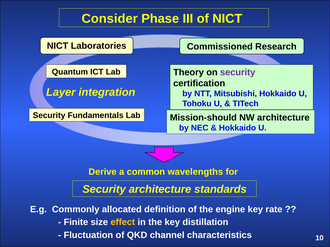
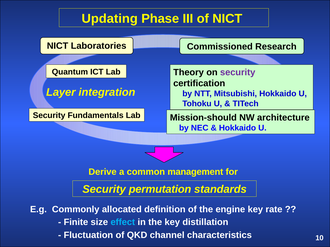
Consider: Consider -> Updating (110, 19)
wavelengths: wavelengths -> management (195, 172)
Security architecture: architecture -> permutation (160, 190)
effect colour: yellow -> light blue (123, 223)
